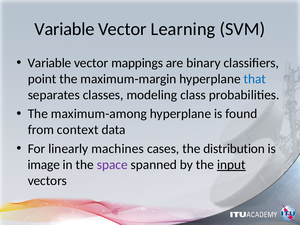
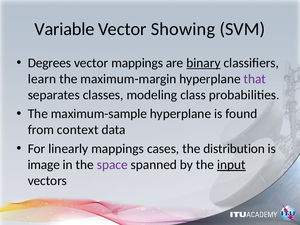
Learning: Learning -> Showing (183, 29)
Variable: Variable -> Degrees (49, 63)
binary underline: none -> present (203, 63)
point: point -> learn (42, 79)
that colour: blue -> purple (255, 79)
maximum-among: maximum-among -> maximum-sample (99, 114)
linearly machines: machines -> mappings (118, 149)
